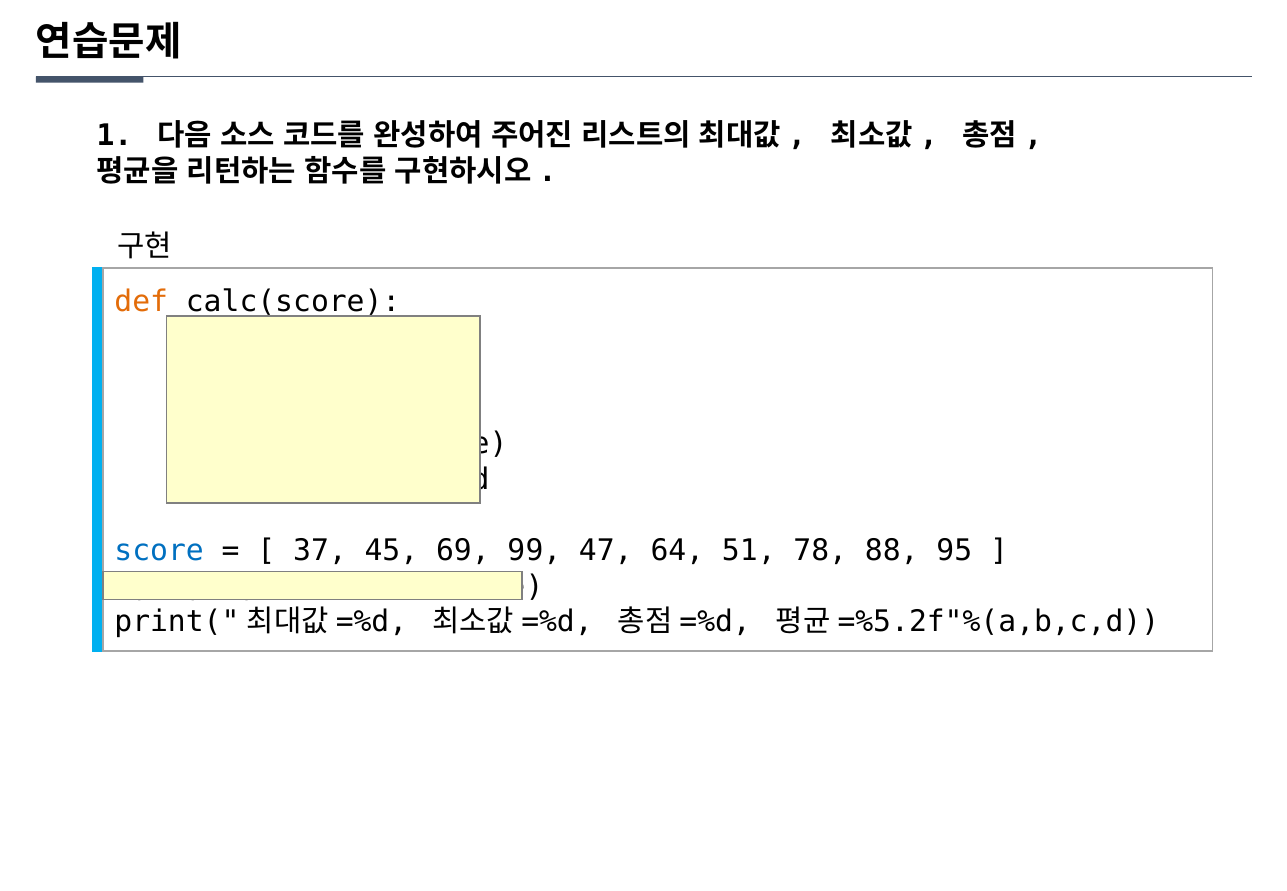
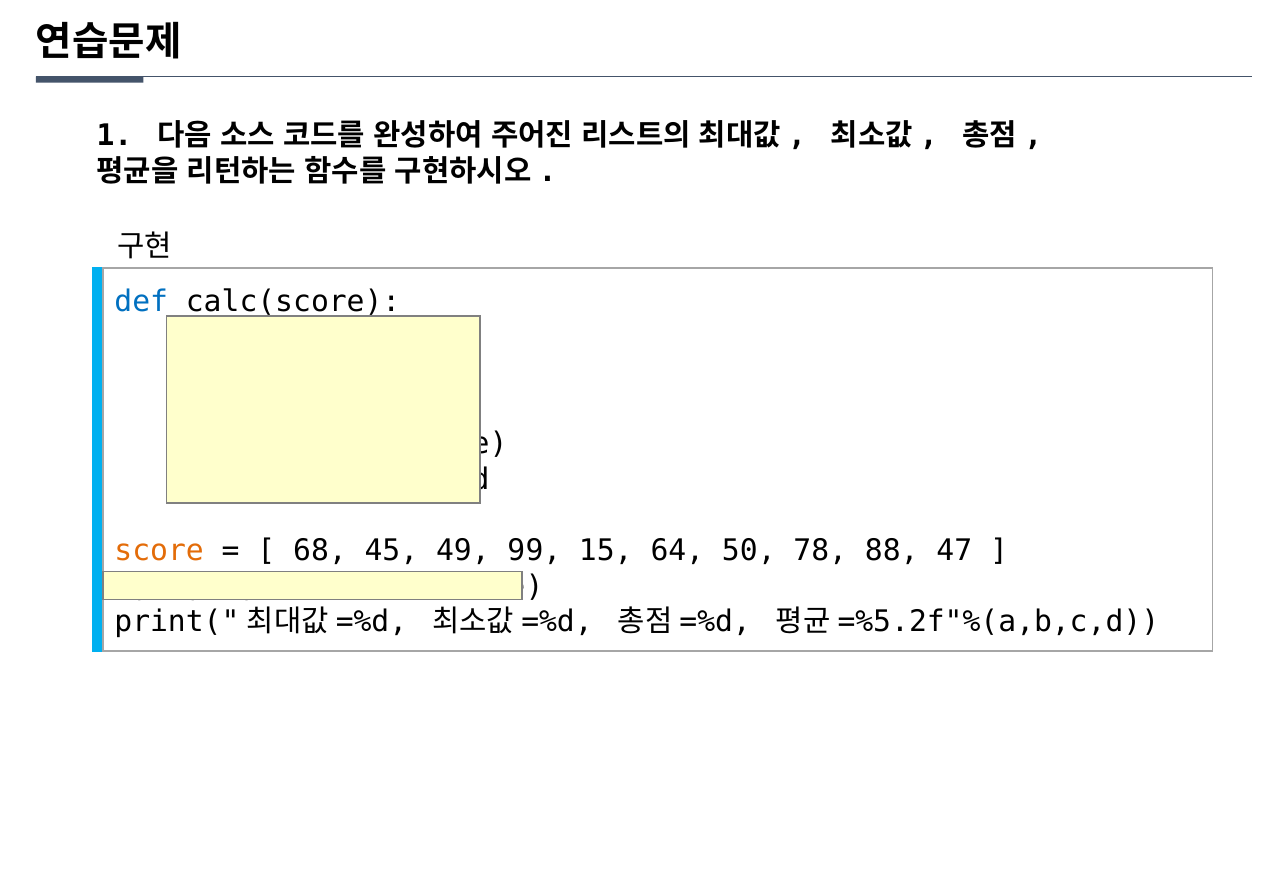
def colour: orange -> blue (141, 301)
score colour: blue -> orange (159, 551)
37: 37 -> 68 (320, 551)
69: 69 -> 49 (463, 551)
47: 47 -> 15 (606, 551)
51: 51 -> 50 (749, 551)
95: 95 -> 47 (954, 551)
